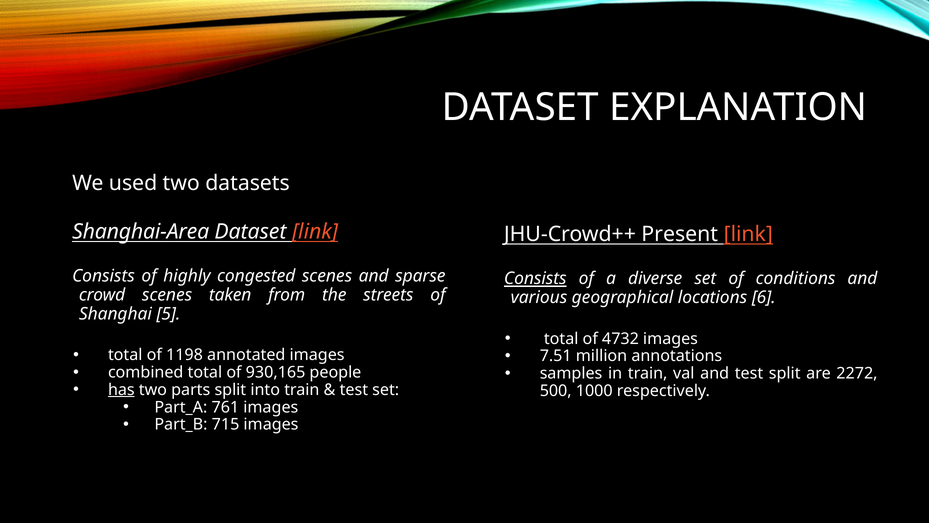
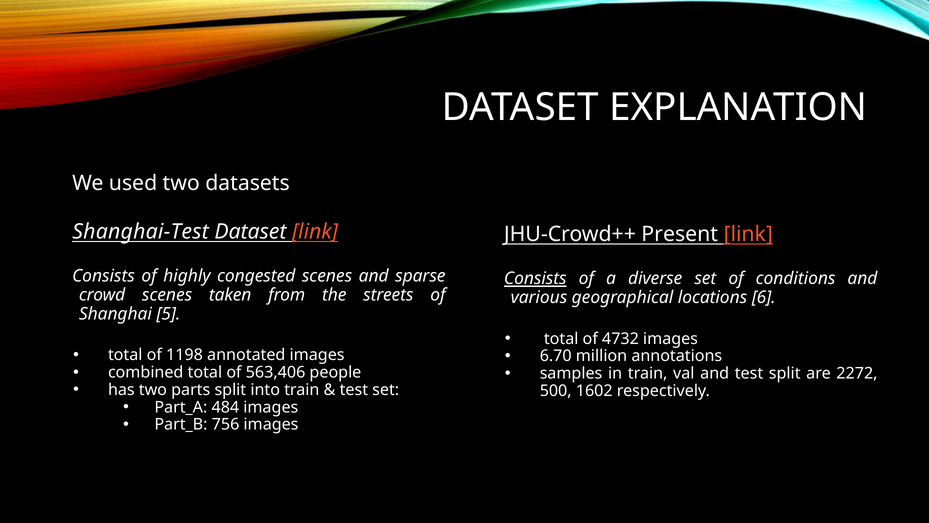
Shanghai-Area: Shanghai-Area -> Shanghai-Test (140, 232)
7.51: 7.51 -> 6.70 (556, 356)
930,165: 930,165 -> 563,406 (276, 372)
has underline: present -> none (121, 389)
1000: 1000 -> 1602 (594, 391)
761: 761 -> 484 (225, 407)
715: 715 -> 756 (226, 424)
